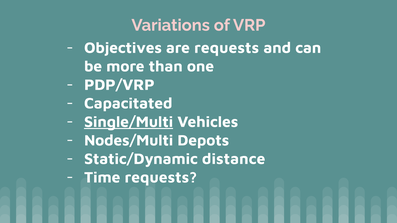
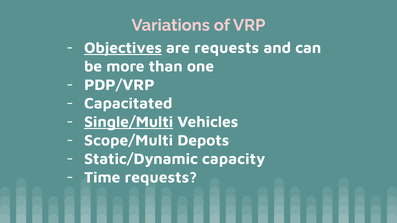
Objectives underline: none -> present (123, 48)
Nodes/Multi: Nodes/Multi -> Scope/Multi (129, 141)
distance: distance -> capacity (234, 159)
